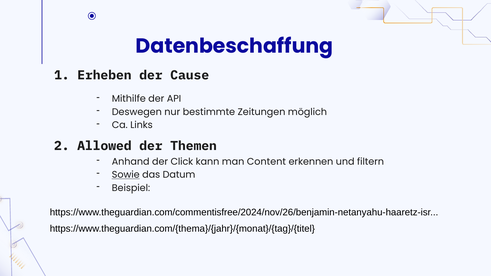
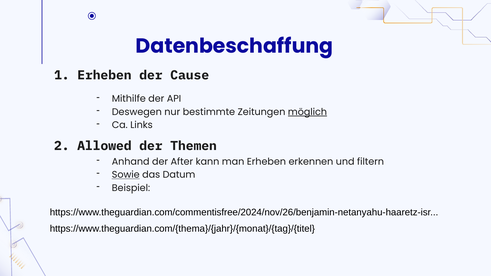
möglich underline: none -> present (307, 112)
Click: Click -> After (182, 162)
man Content: Content -> Erheben (266, 162)
